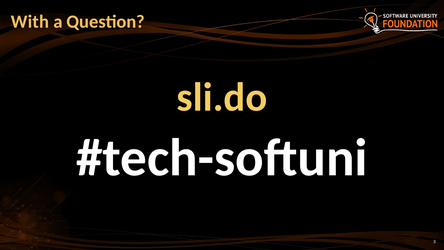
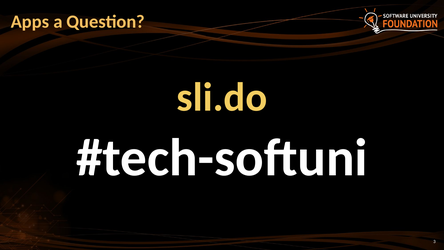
With: With -> Apps (30, 22)
